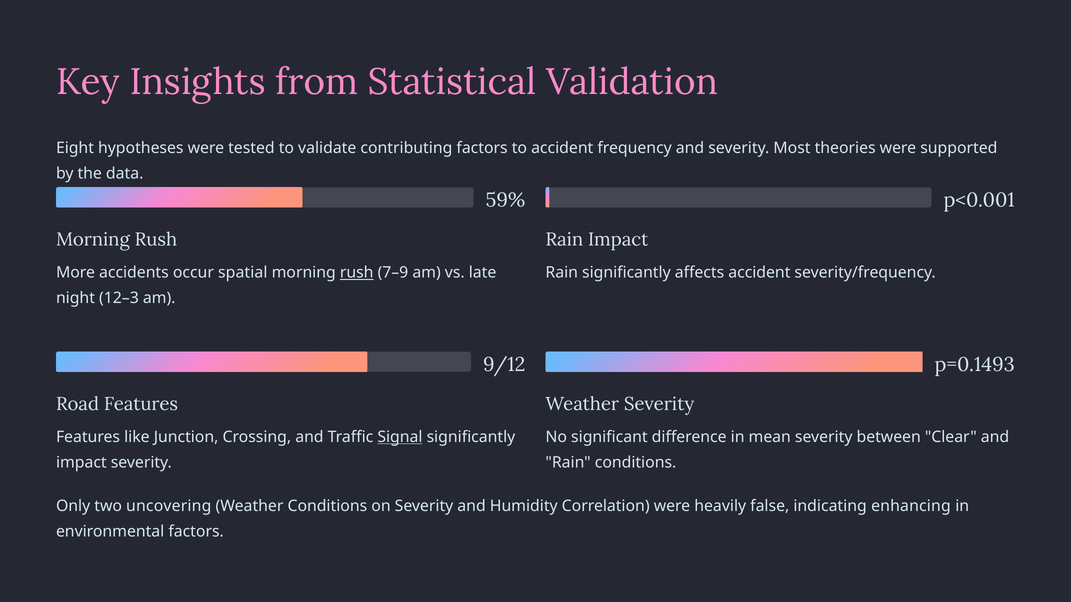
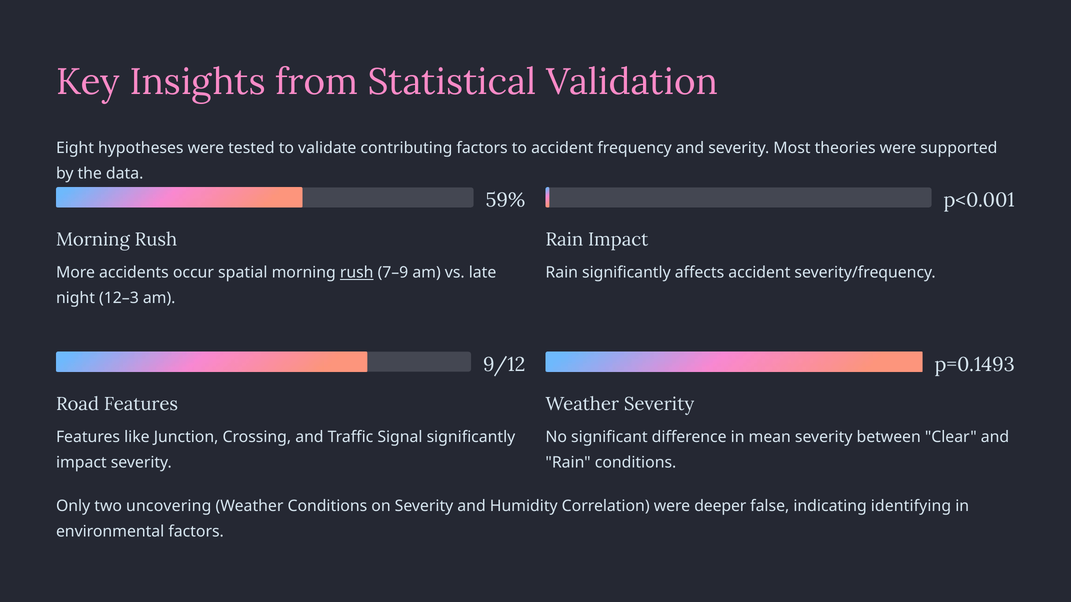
Signal underline: present -> none (400, 437)
heavily: heavily -> deeper (720, 506)
enhancing: enhancing -> identifying (911, 506)
